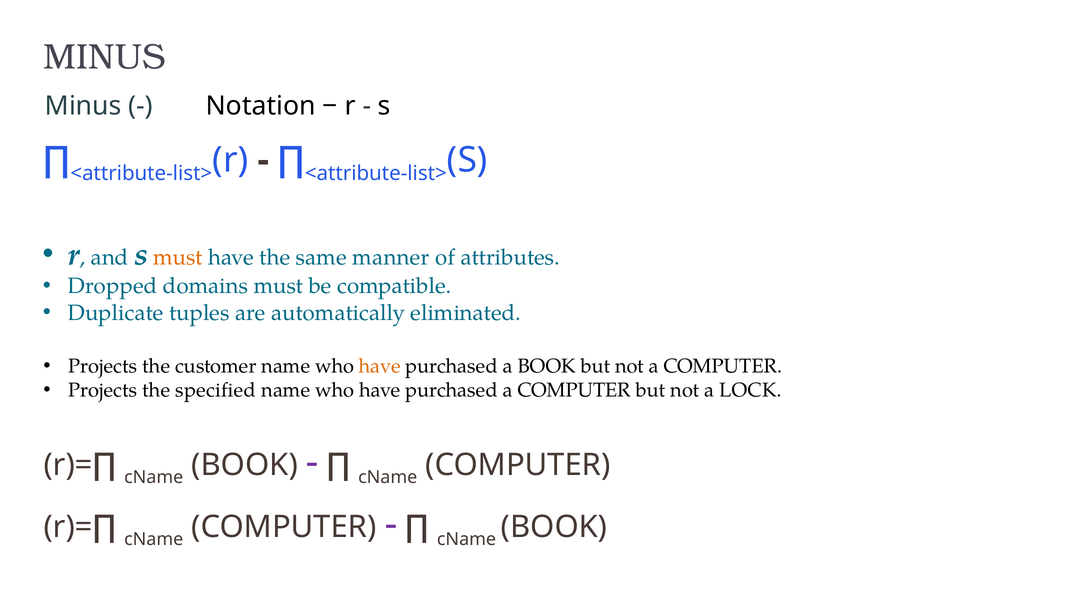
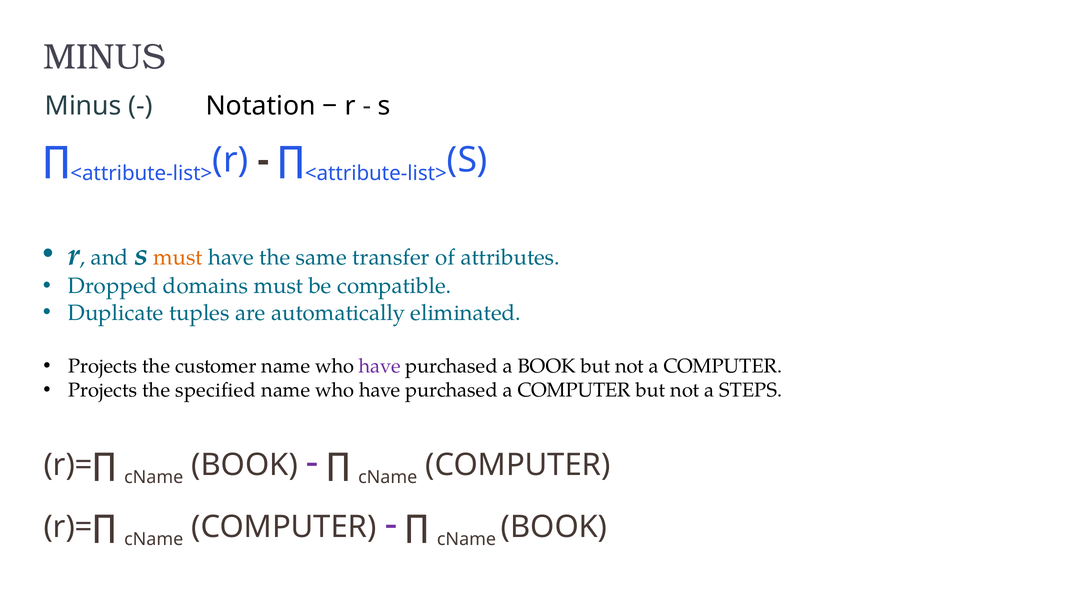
manner: manner -> transfer (391, 258)
have colour: orange -> purple (380, 366)
LOCK: LOCK -> STEPS (751, 390)
